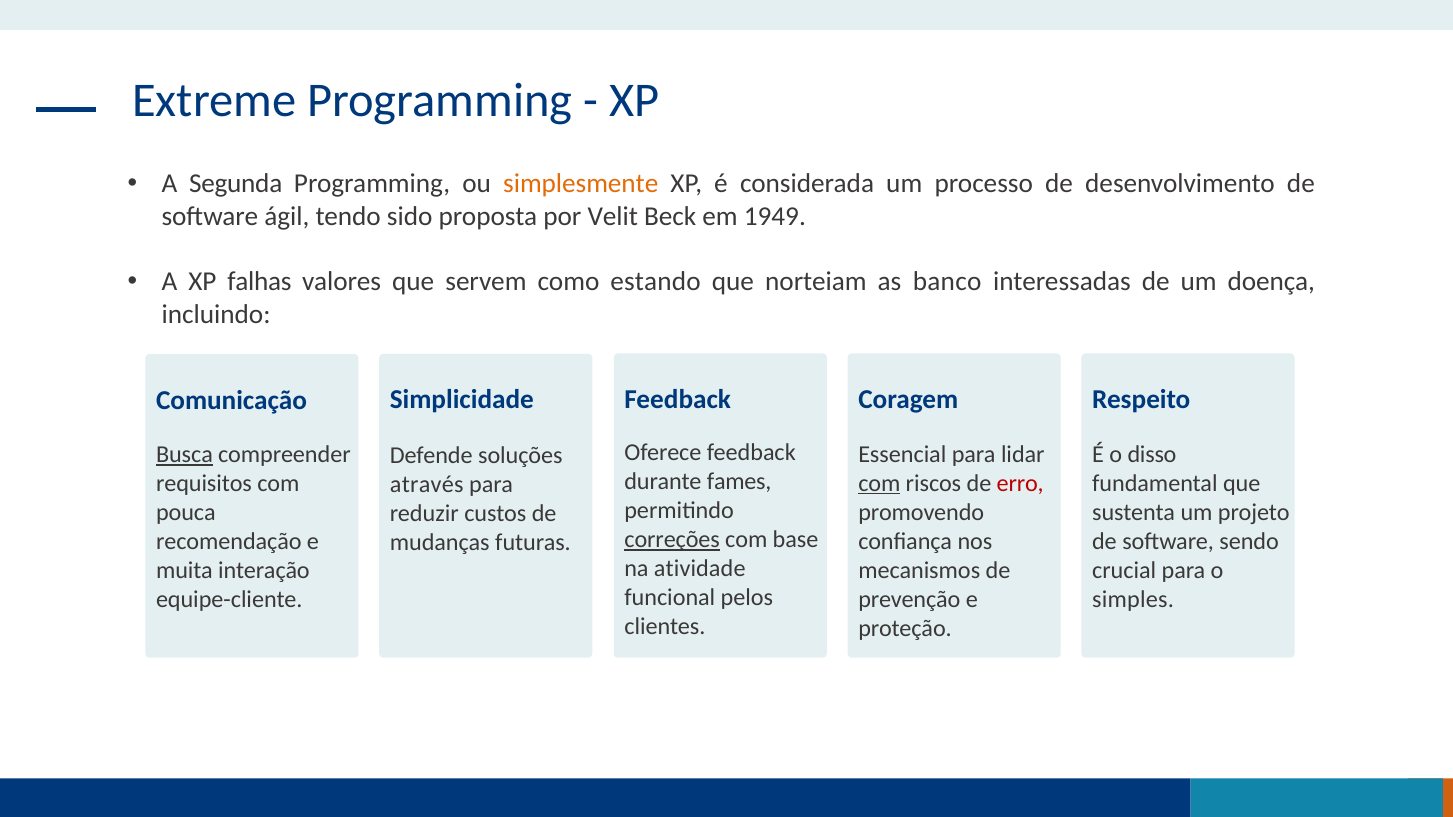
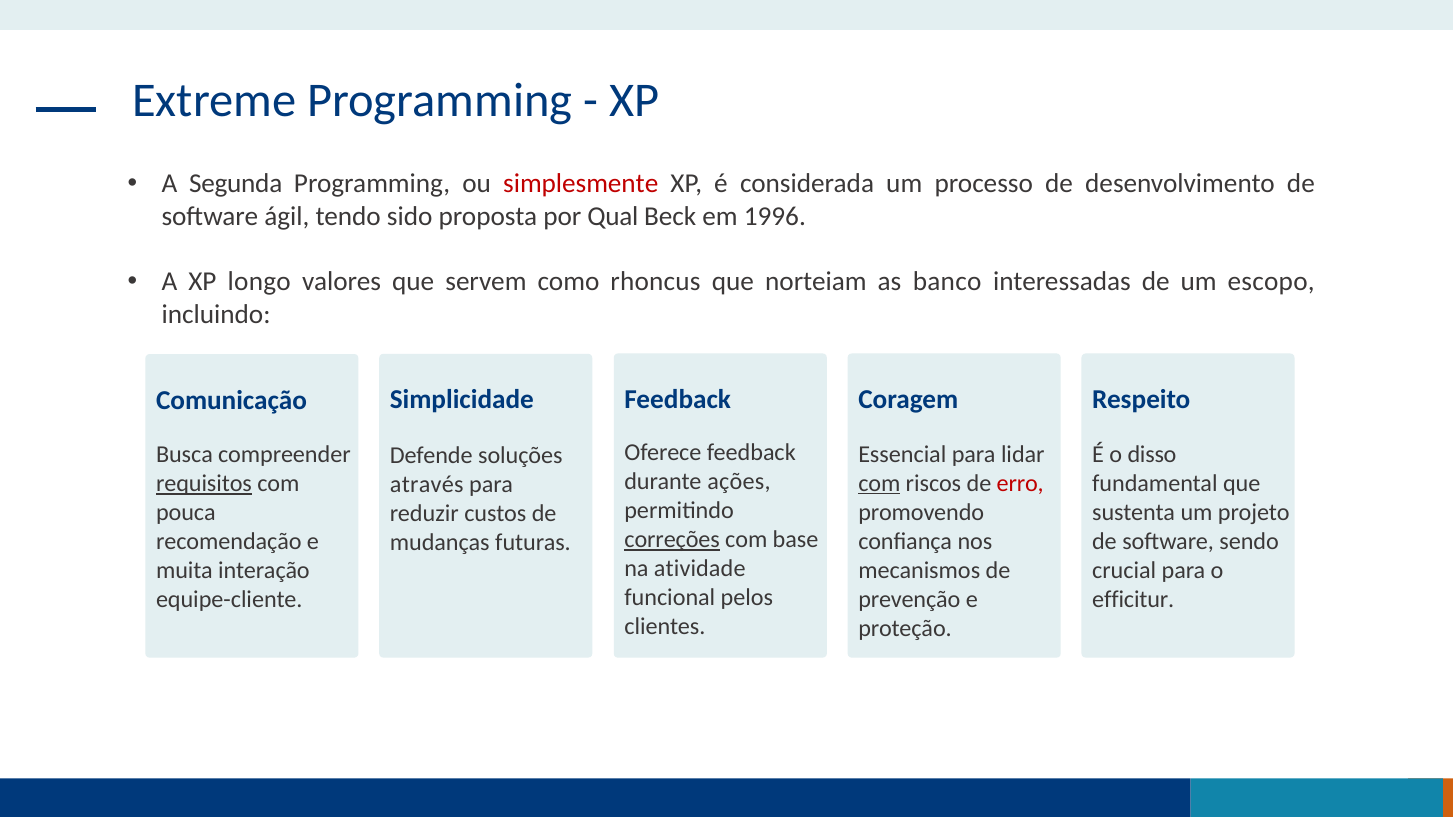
simplesmente colour: orange -> red (581, 184)
Velit: Velit -> Qual (613, 217)
1949: 1949 -> 1996 (775, 217)
falhas: falhas -> longo (259, 282)
estando: estando -> rhoncus (656, 282)
doença: doença -> escopo (1271, 282)
Busca underline: present -> none (184, 455)
fames: fames -> ações (739, 482)
requisitos underline: none -> present (204, 484)
simples: simples -> efficitur (1133, 600)
